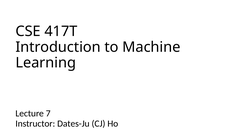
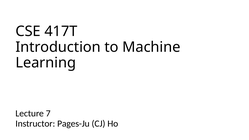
Dates-Ju: Dates-Ju -> Pages-Ju (73, 124)
